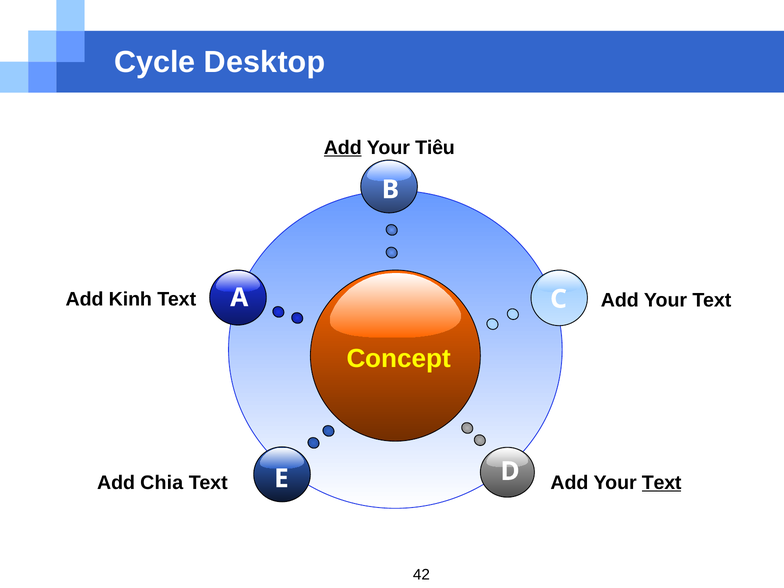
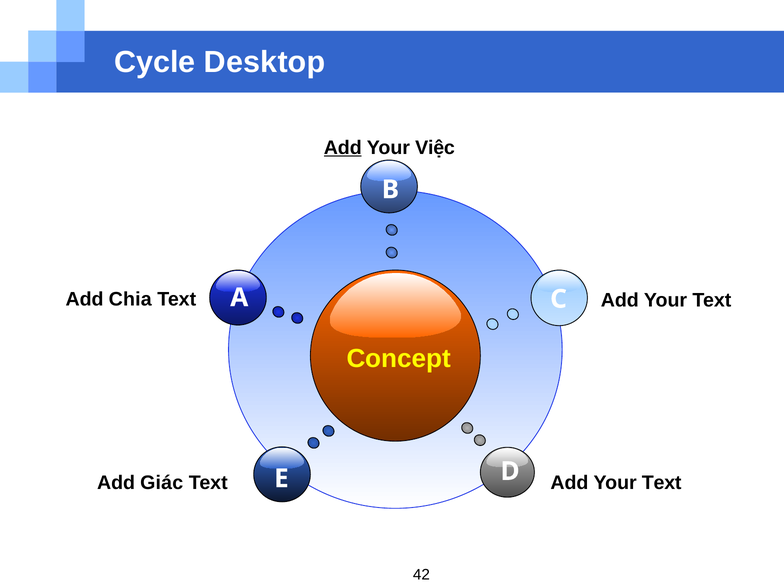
Tiêu: Tiêu -> Việc (435, 148)
Kinh: Kinh -> Chia (130, 299)
Chia: Chia -> Giác (162, 483)
Text underline: present -> none (662, 483)
